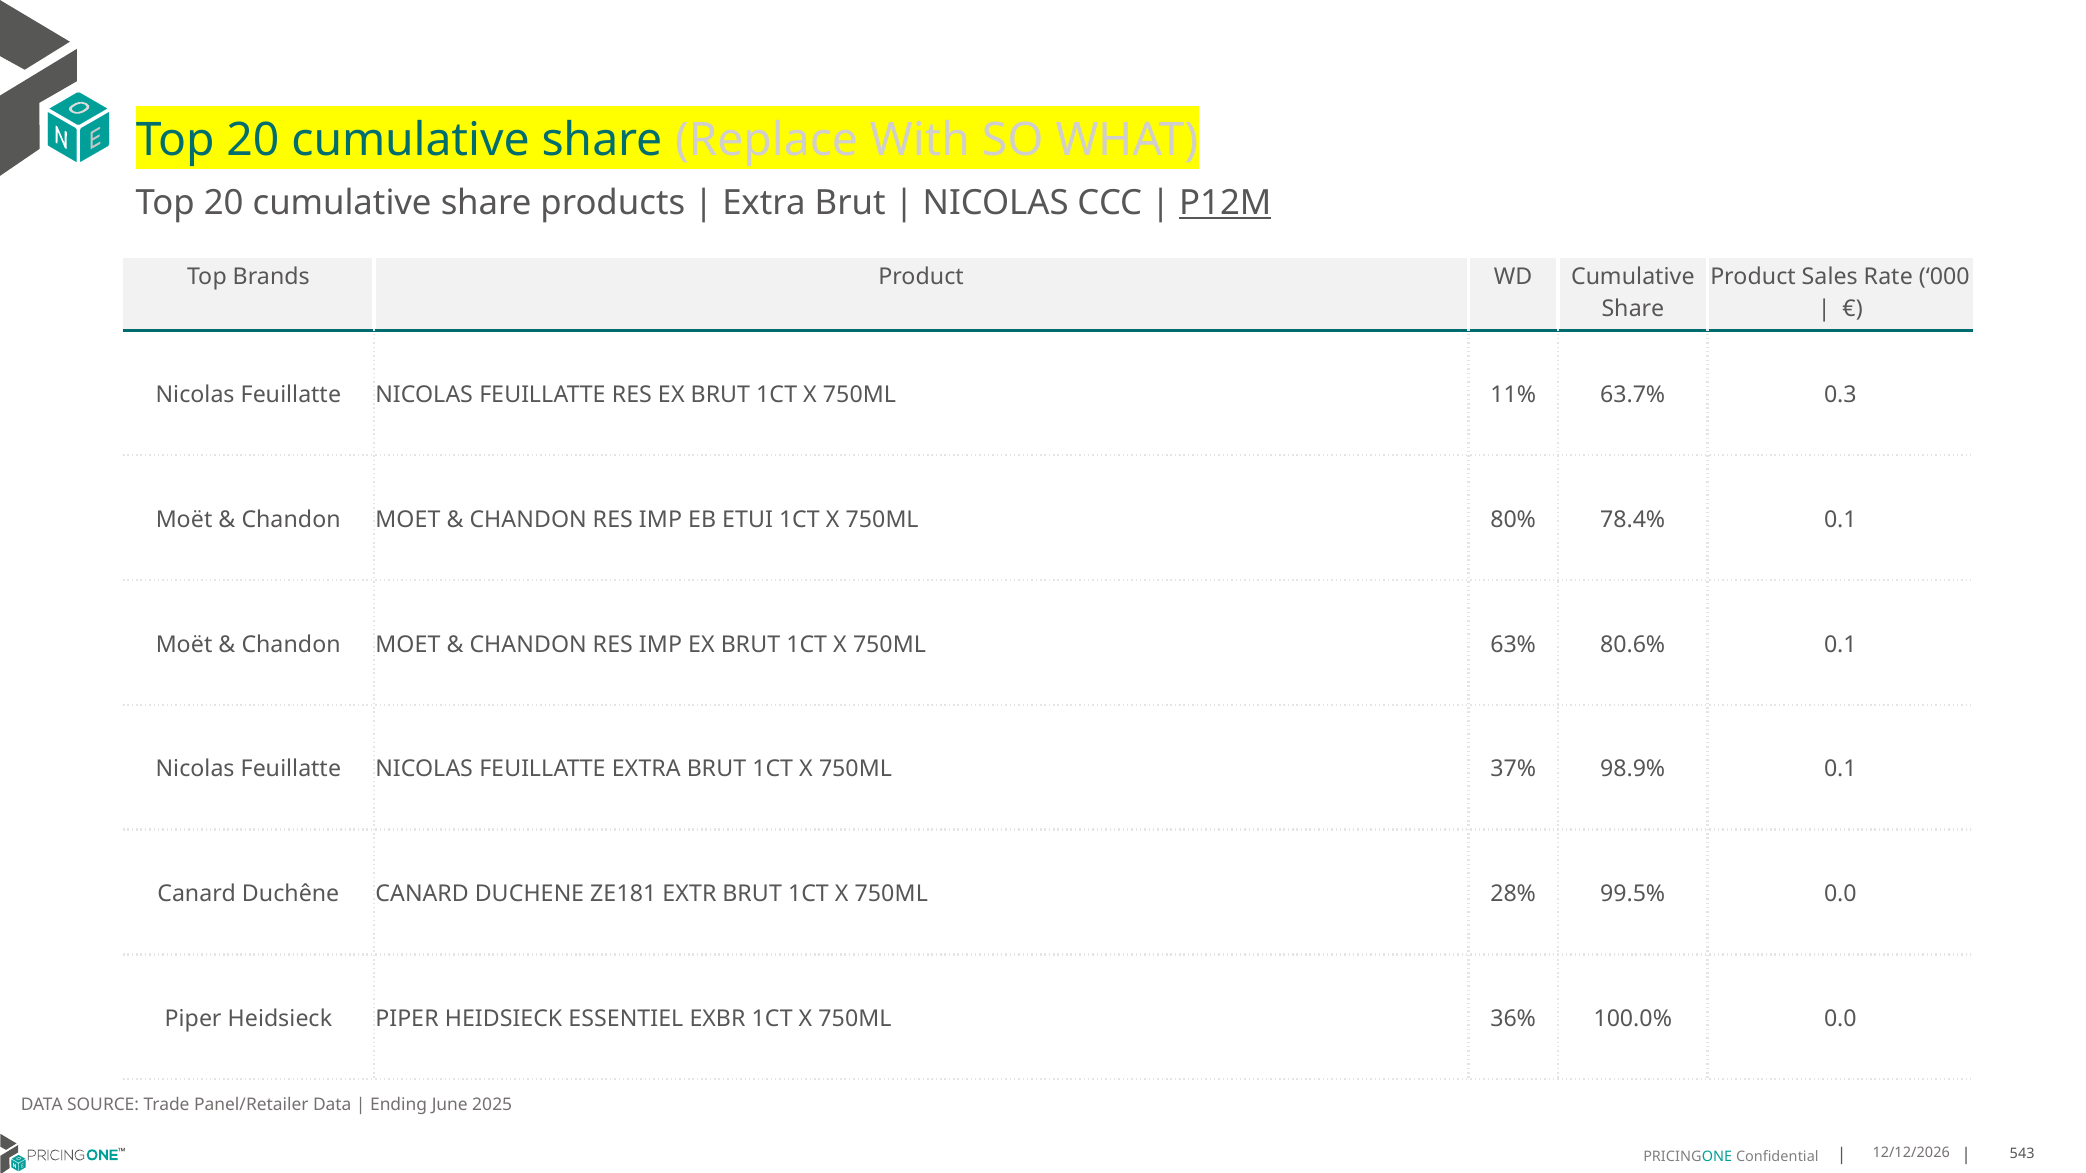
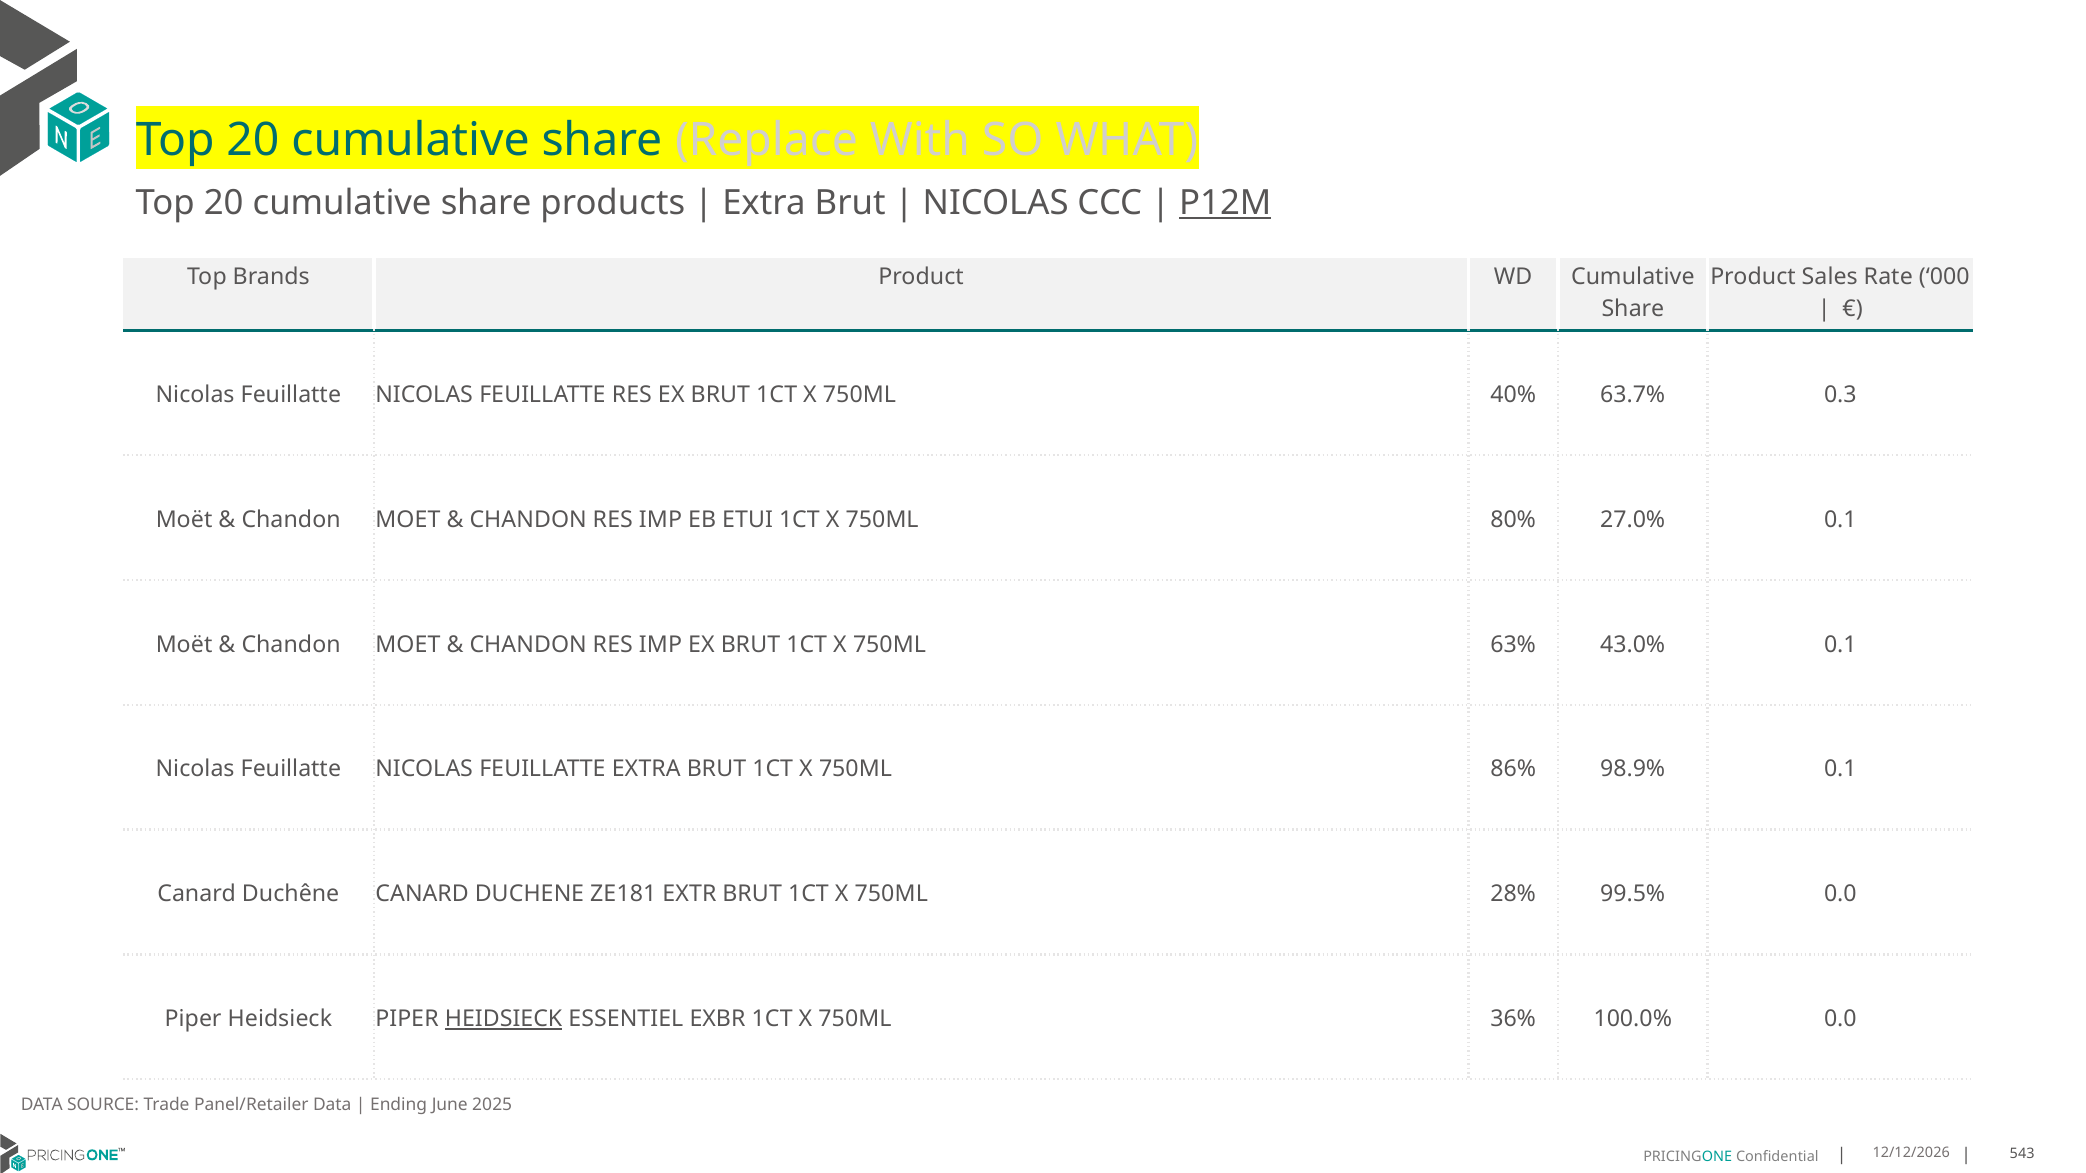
11%: 11% -> 40% (1513, 395)
78.4%: 78.4% -> 27.0% (1633, 520)
80.6%: 80.6% -> 43.0% (1633, 645)
37%: 37% -> 86% (1513, 770)
HEIDSIECK underline: none -> present (504, 1019)
